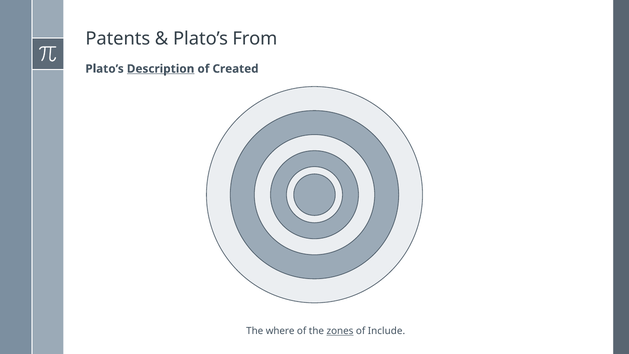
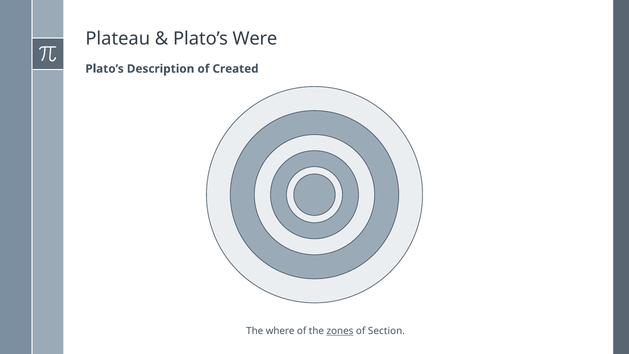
Patents: Patents -> Plateau (118, 39)
From: From -> Were (255, 39)
Description underline: present -> none (161, 69)
Include: Include -> Section (386, 331)
